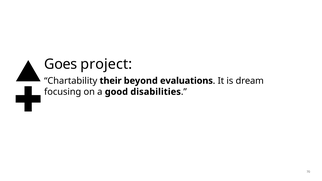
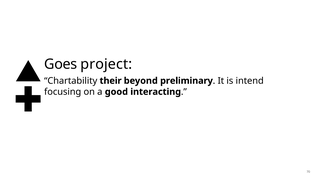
evaluations: evaluations -> preliminary (186, 81)
dream: dream -> intend (250, 81)
disabilities: disabilities -> interacting (156, 92)
